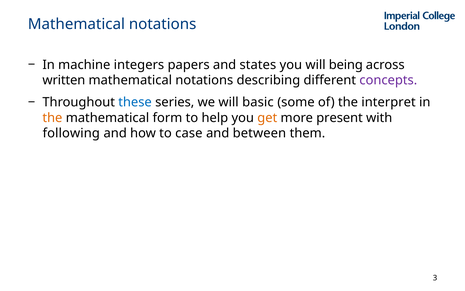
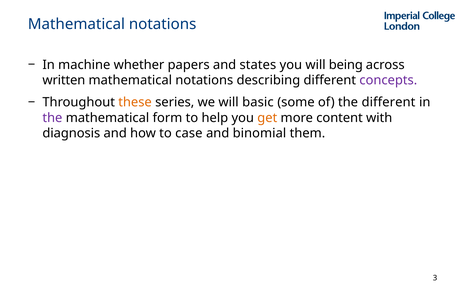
integers: integers -> whether (139, 65)
these colour: blue -> orange (135, 102)
the interpret: interpret -> different (388, 102)
the colour: orange -> purple (52, 118)
present: present -> content (340, 118)
following: following -> diagnosis (71, 133)
between: between -> binomial (259, 133)
